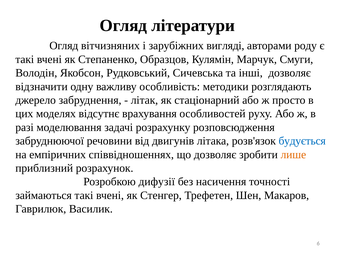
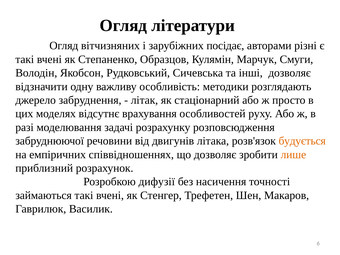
вигляді: вигляді -> посідає (225, 46)
роду: роду -> різні (306, 46)
будується colour: blue -> orange (302, 141)
